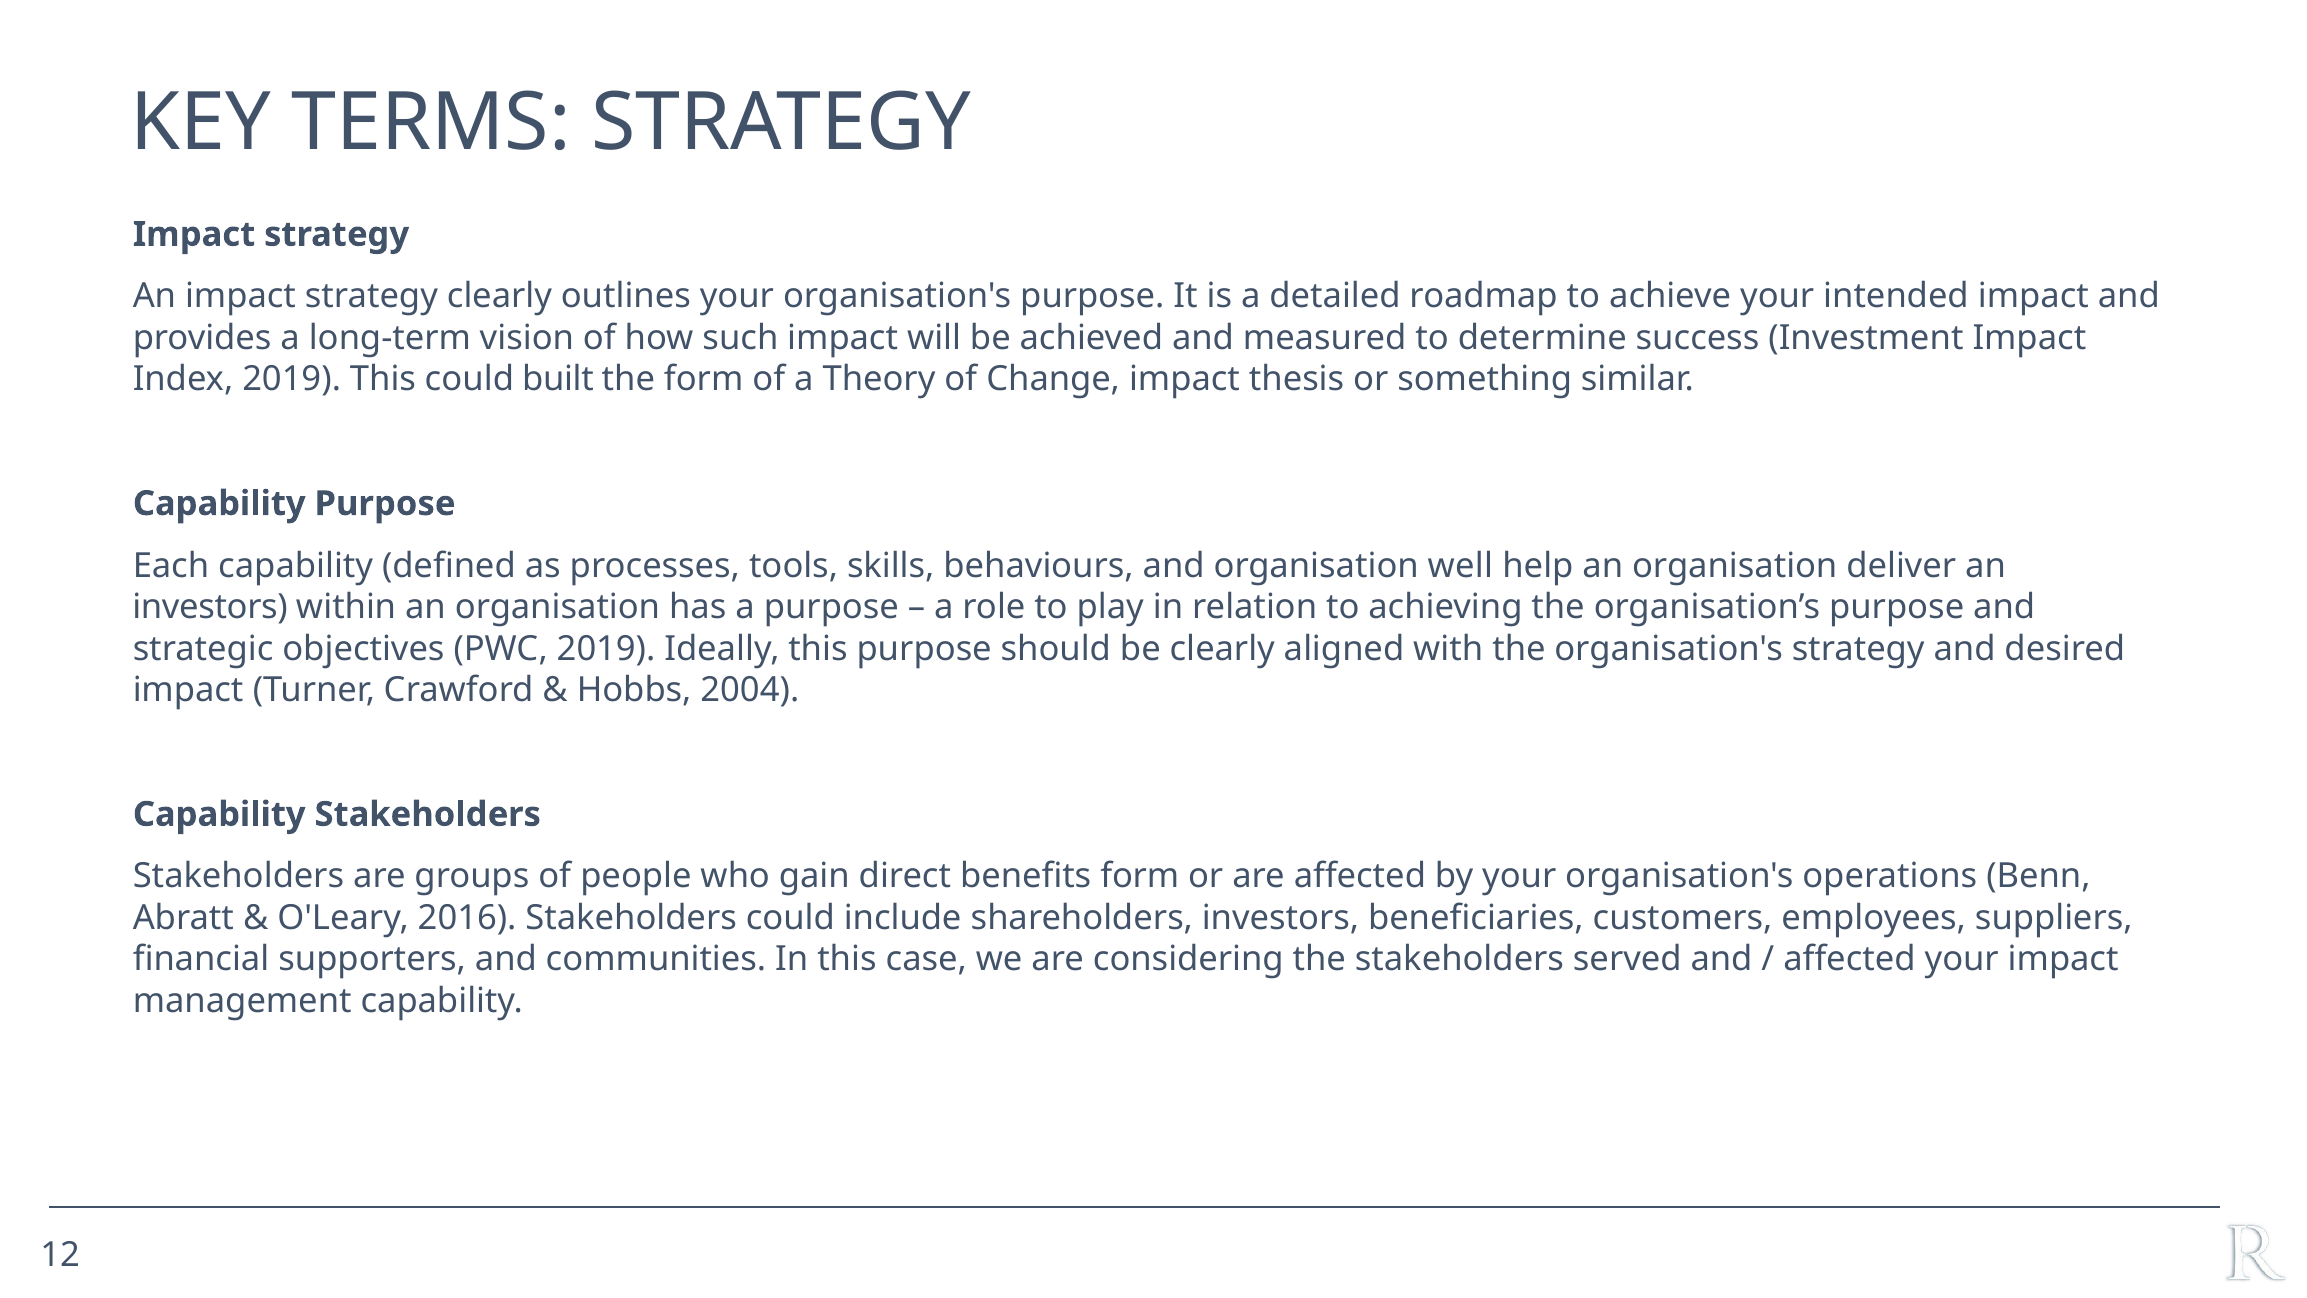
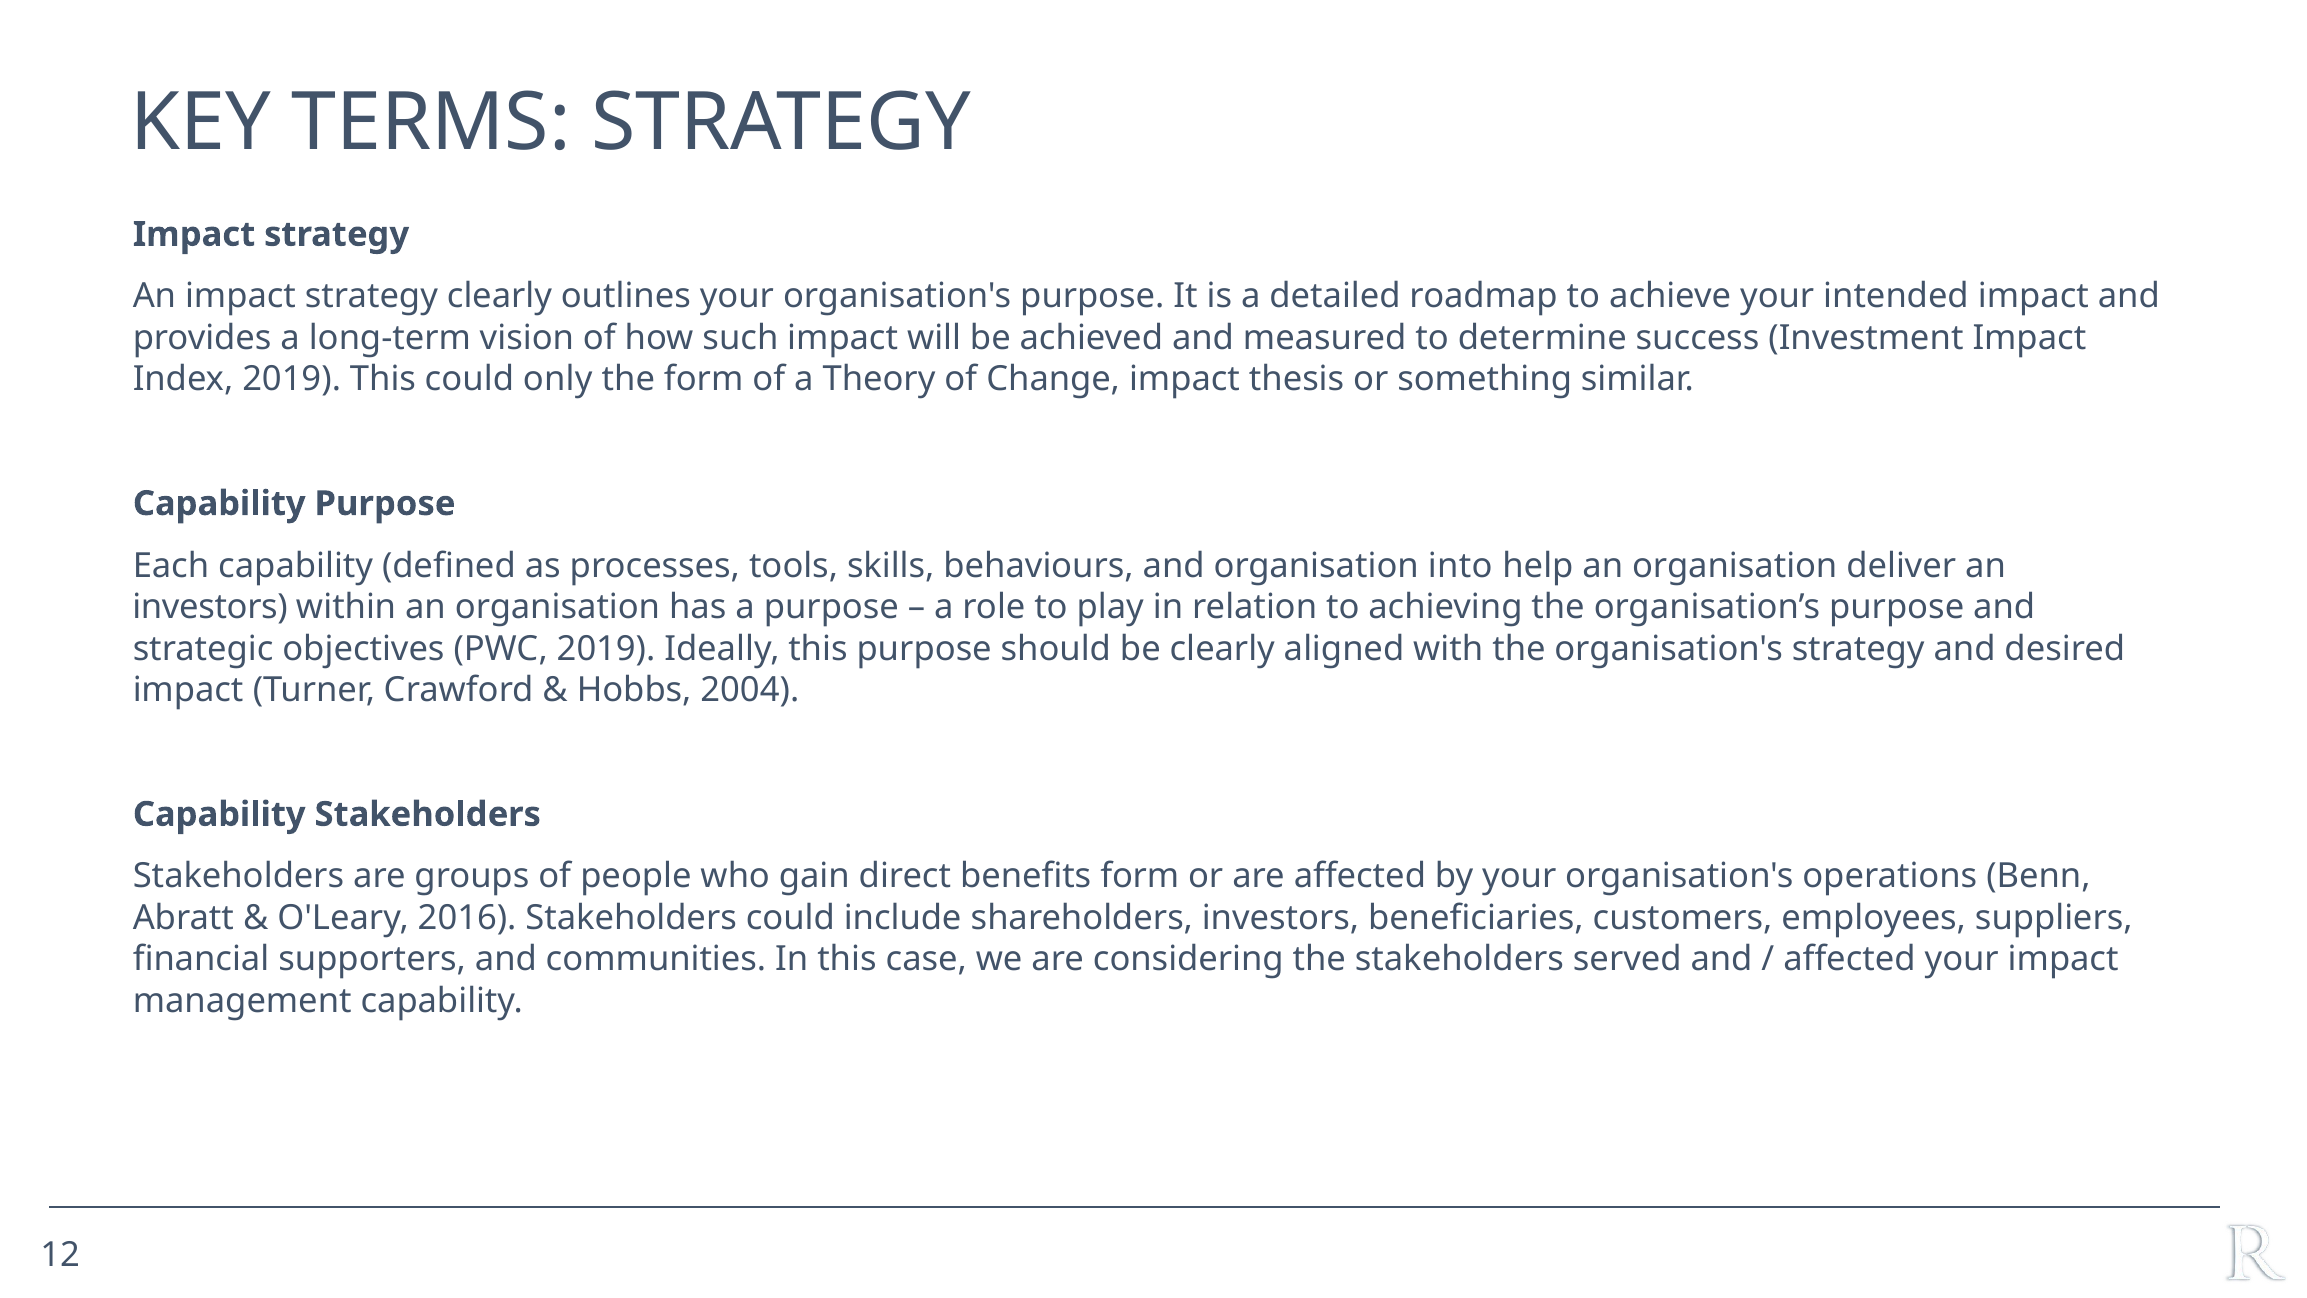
built: built -> only (558, 379)
well: well -> into (1460, 566)
